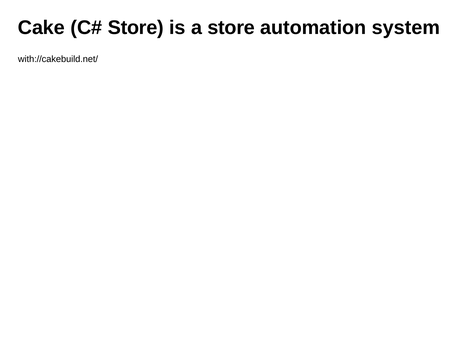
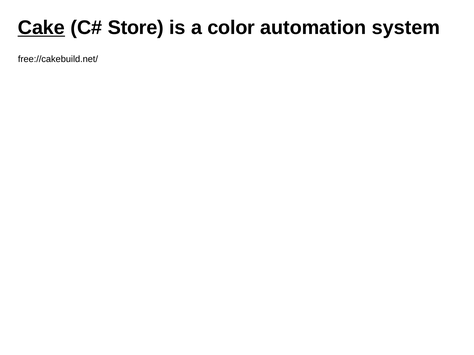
Cake underline: none -> present (41, 28)
a store: store -> color (231, 28)
with://cakebuild.net/: with://cakebuild.net/ -> free://cakebuild.net/ (58, 59)
